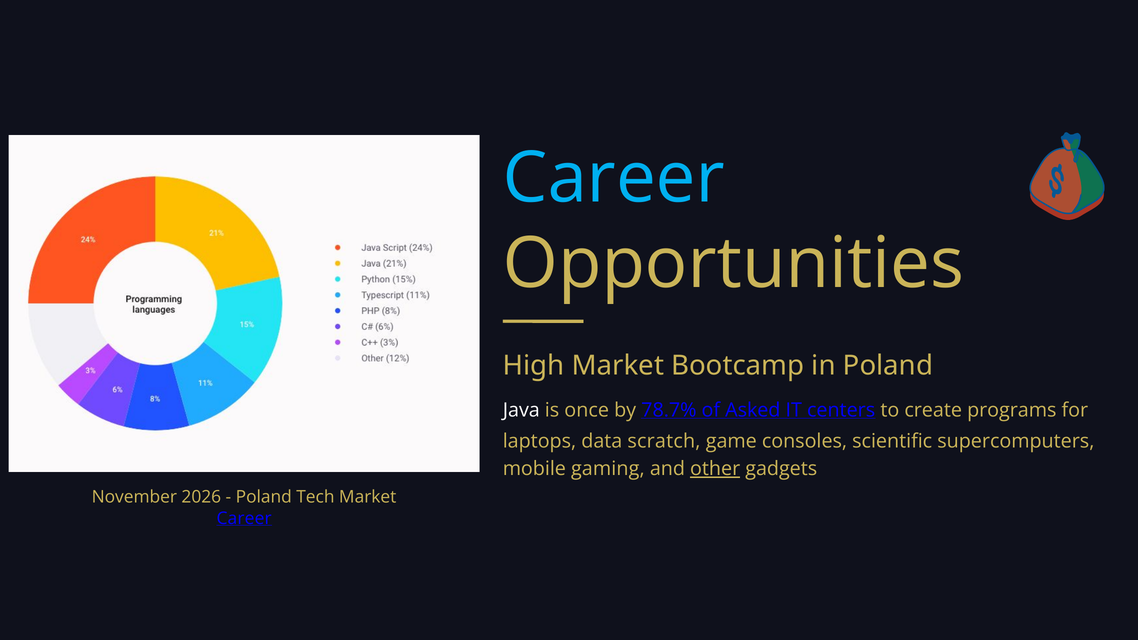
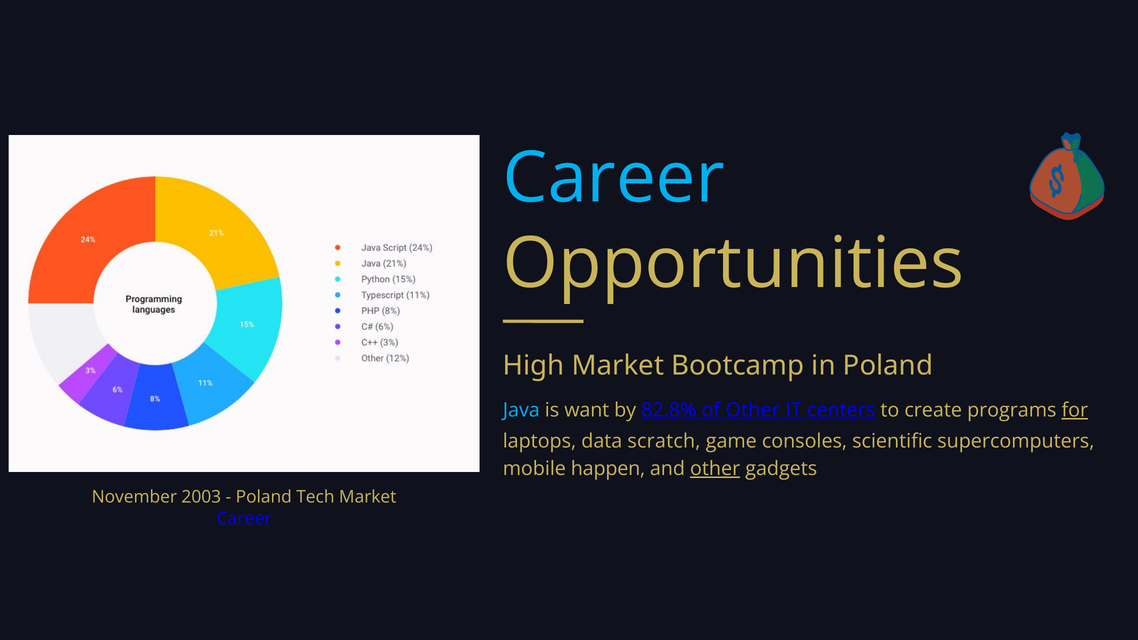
Java colour: white -> light blue (521, 410)
once: once -> want (587, 410)
78.7%: 78.7% -> 82.8% (669, 410)
of Asked: Asked -> Other (753, 410)
for underline: none -> present (1075, 410)
gaming: gaming -> happen (608, 469)
2026: 2026 -> 2003 (201, 497)
